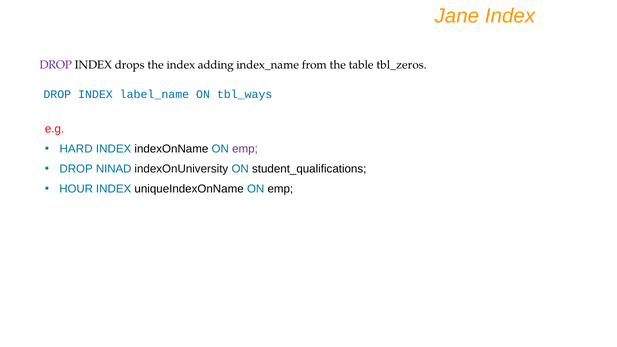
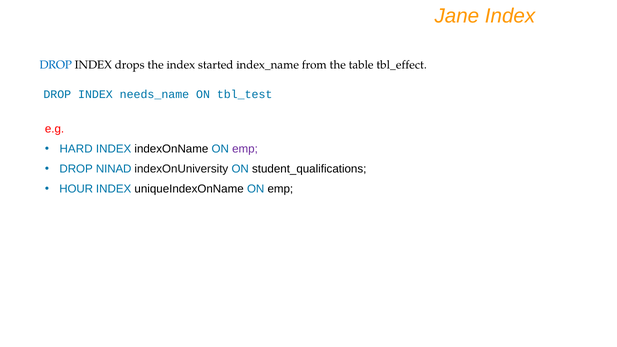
DROP colour: purple -> blue (56, 65)
adding: adding -> started (216, 65)
tbl_zeros: tbl_zeros -> tbl_effect (402, 65)
label_name: label_name -> needs_name (154, 94)
tbl_ways: tbl_ways -> tbl_test (245, 94)
